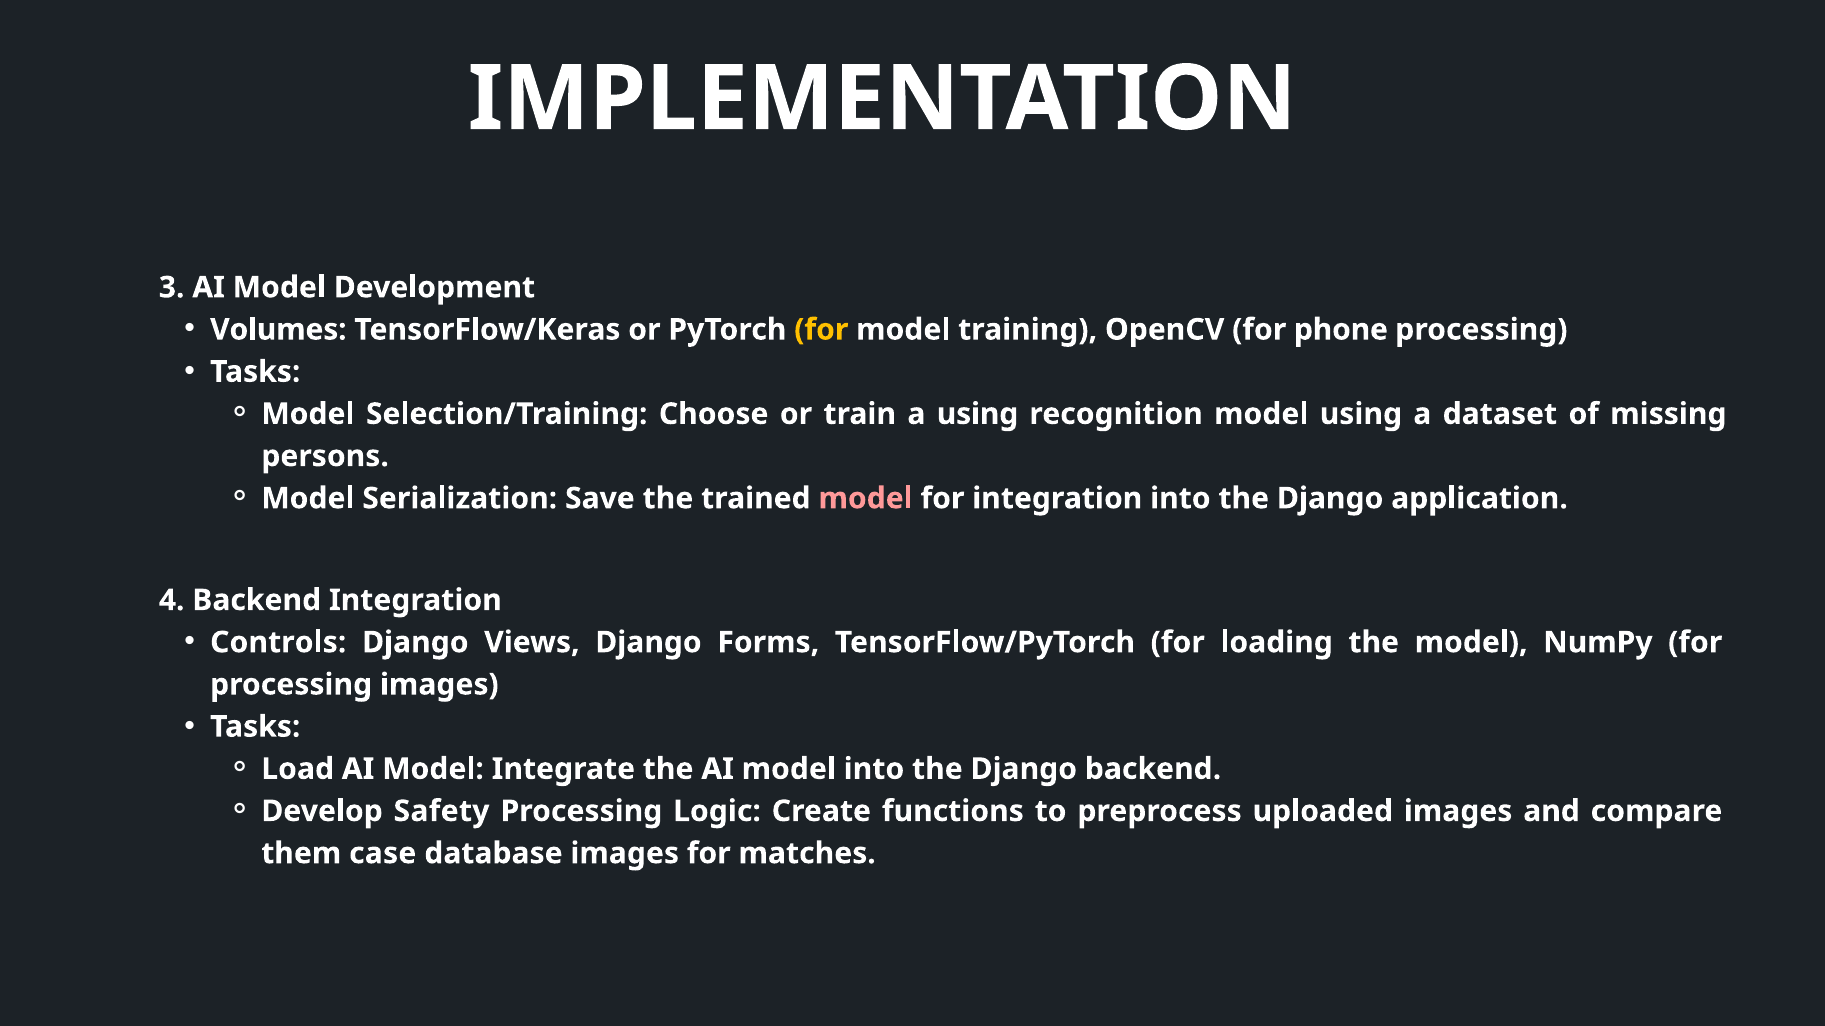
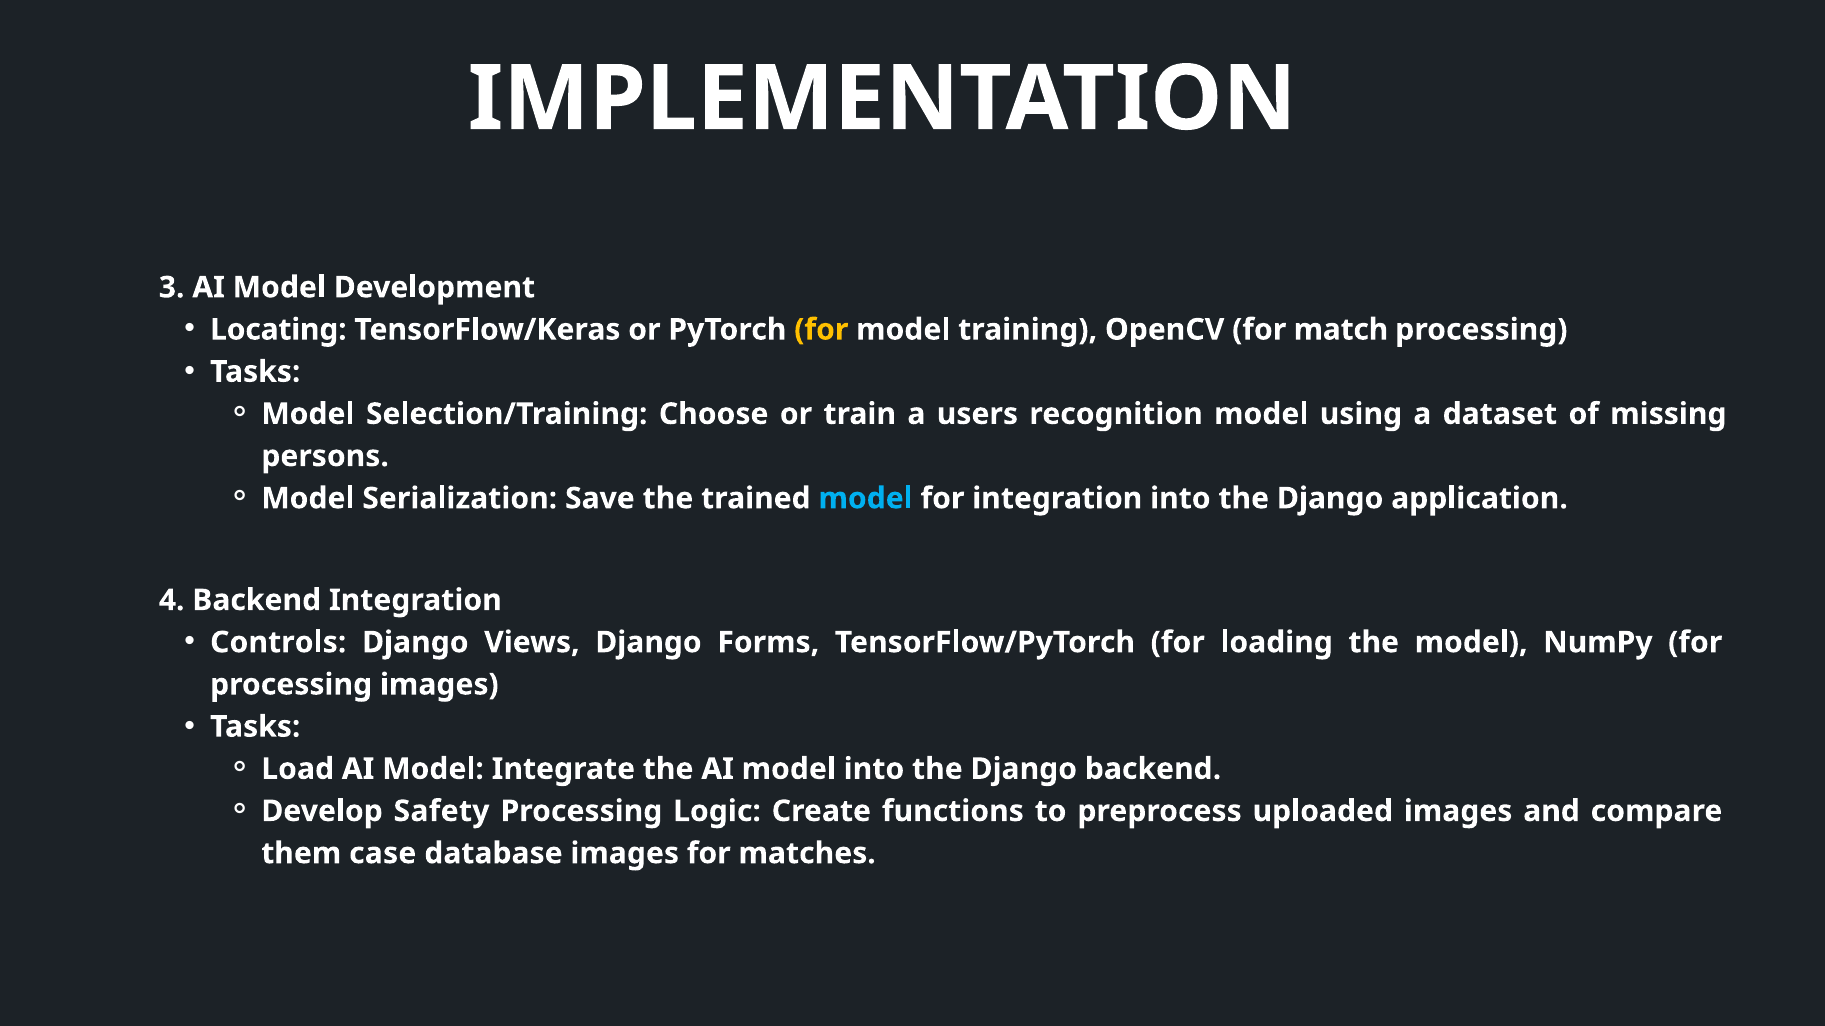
Volumes: Volumes -> Locating (278, 330)
phone: phone -> match (1341, 330)
a using: using -> users (977, 414)
model colour: pink -> light blue (866, 499)
